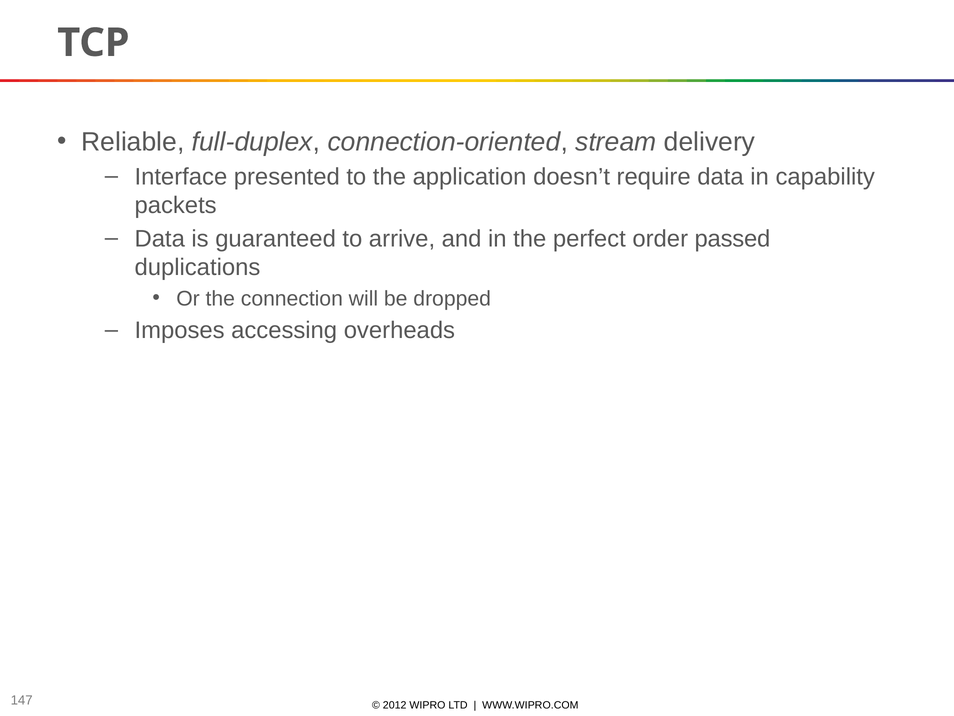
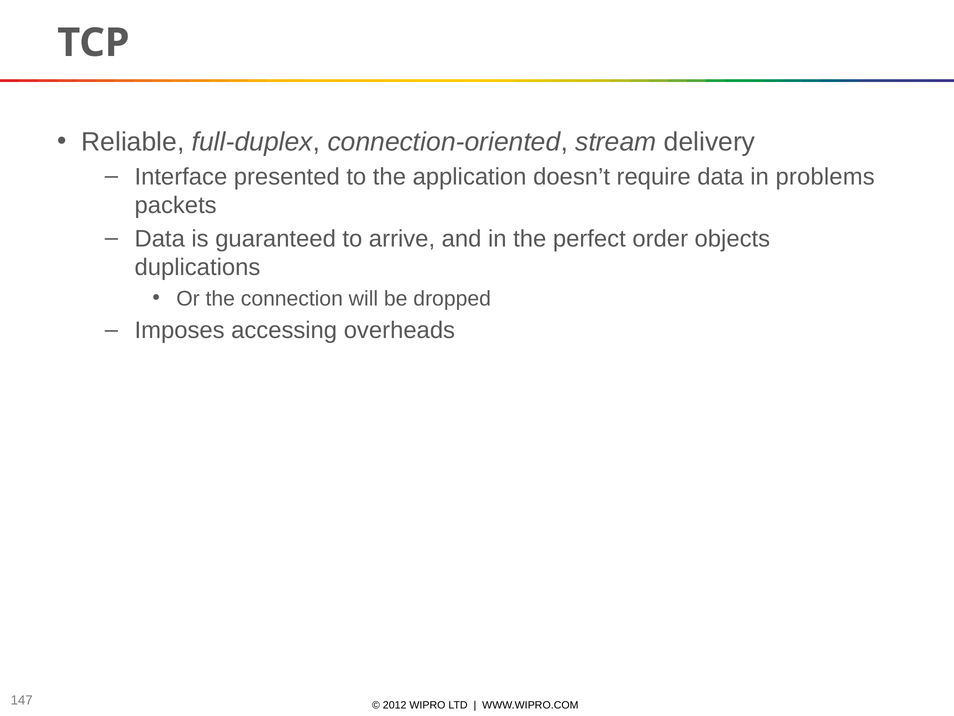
capability: capability -> problems (825, 177)
passed: passed -> objects (732, 239)
